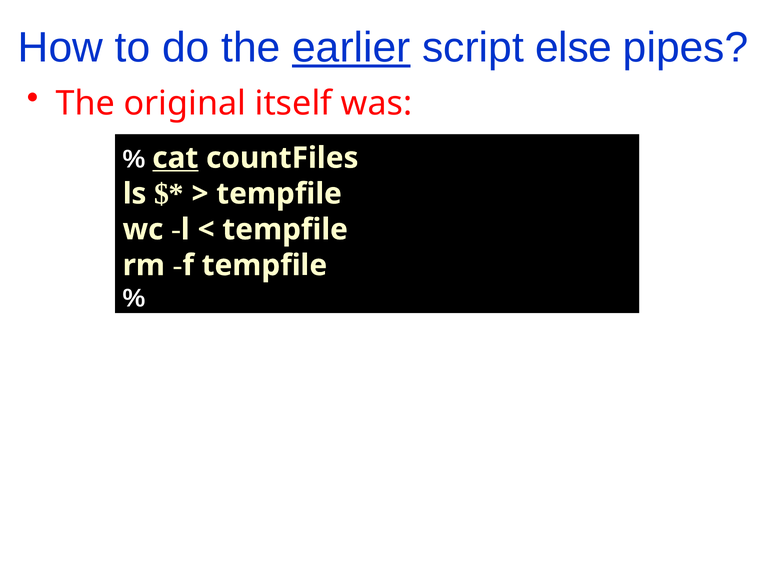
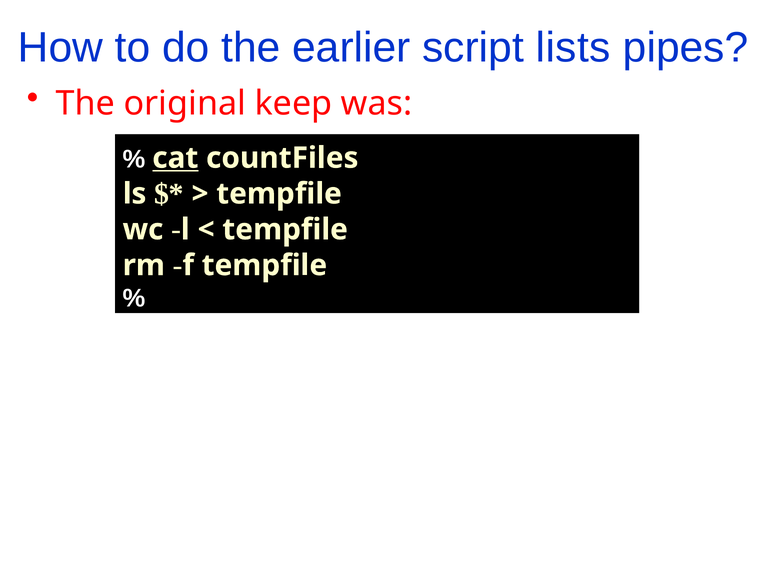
earlier underline: present -> none (351, 48)
else: else -> lists (573, 48)
itself: itself -> keep (294, 103)
